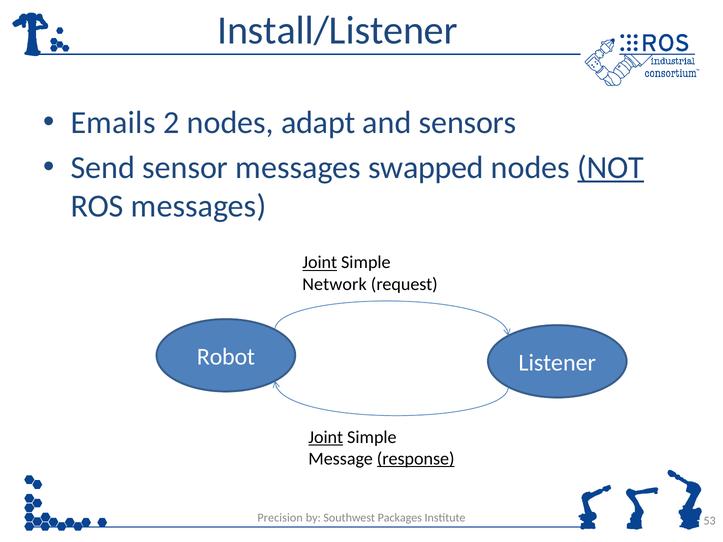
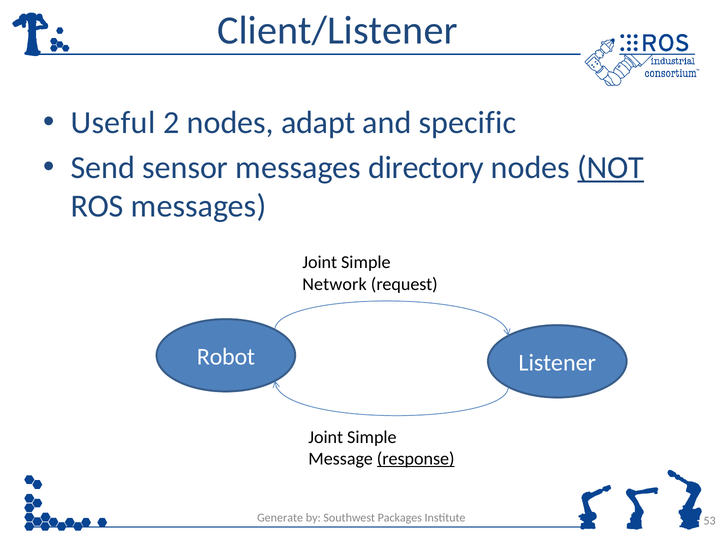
Install/Listener: Install/Listener -> Client/Listener (337, 30)
Emails: Emails -> Useful (113, 123)
sensors: sensors -> specific (468, 123)
swapped: swapped -> directory (426, 168)
Joint underline: present -> none (320, 263)
Joint underline: present -> none (326, 437)
Precision: Precision -> Generate (280, 518)
